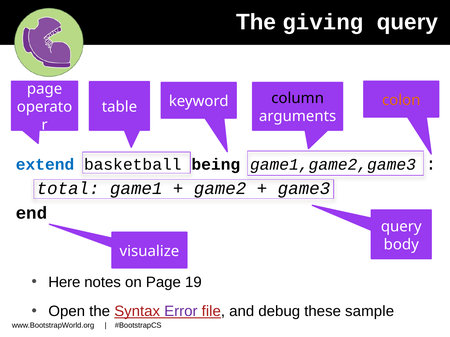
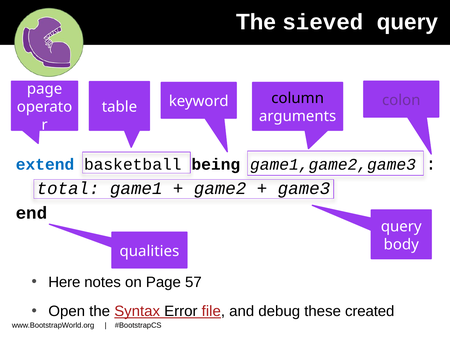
giving: giving -> sieved (323, 22)
colon colour: orange -> purple (401, 100)
visualize: visualize -> qualities (149, 251)
19: 19 -> 57 (193, 283)
Error colour: purple -> black (181, 312)
sample: sample -> created (370, 312)
